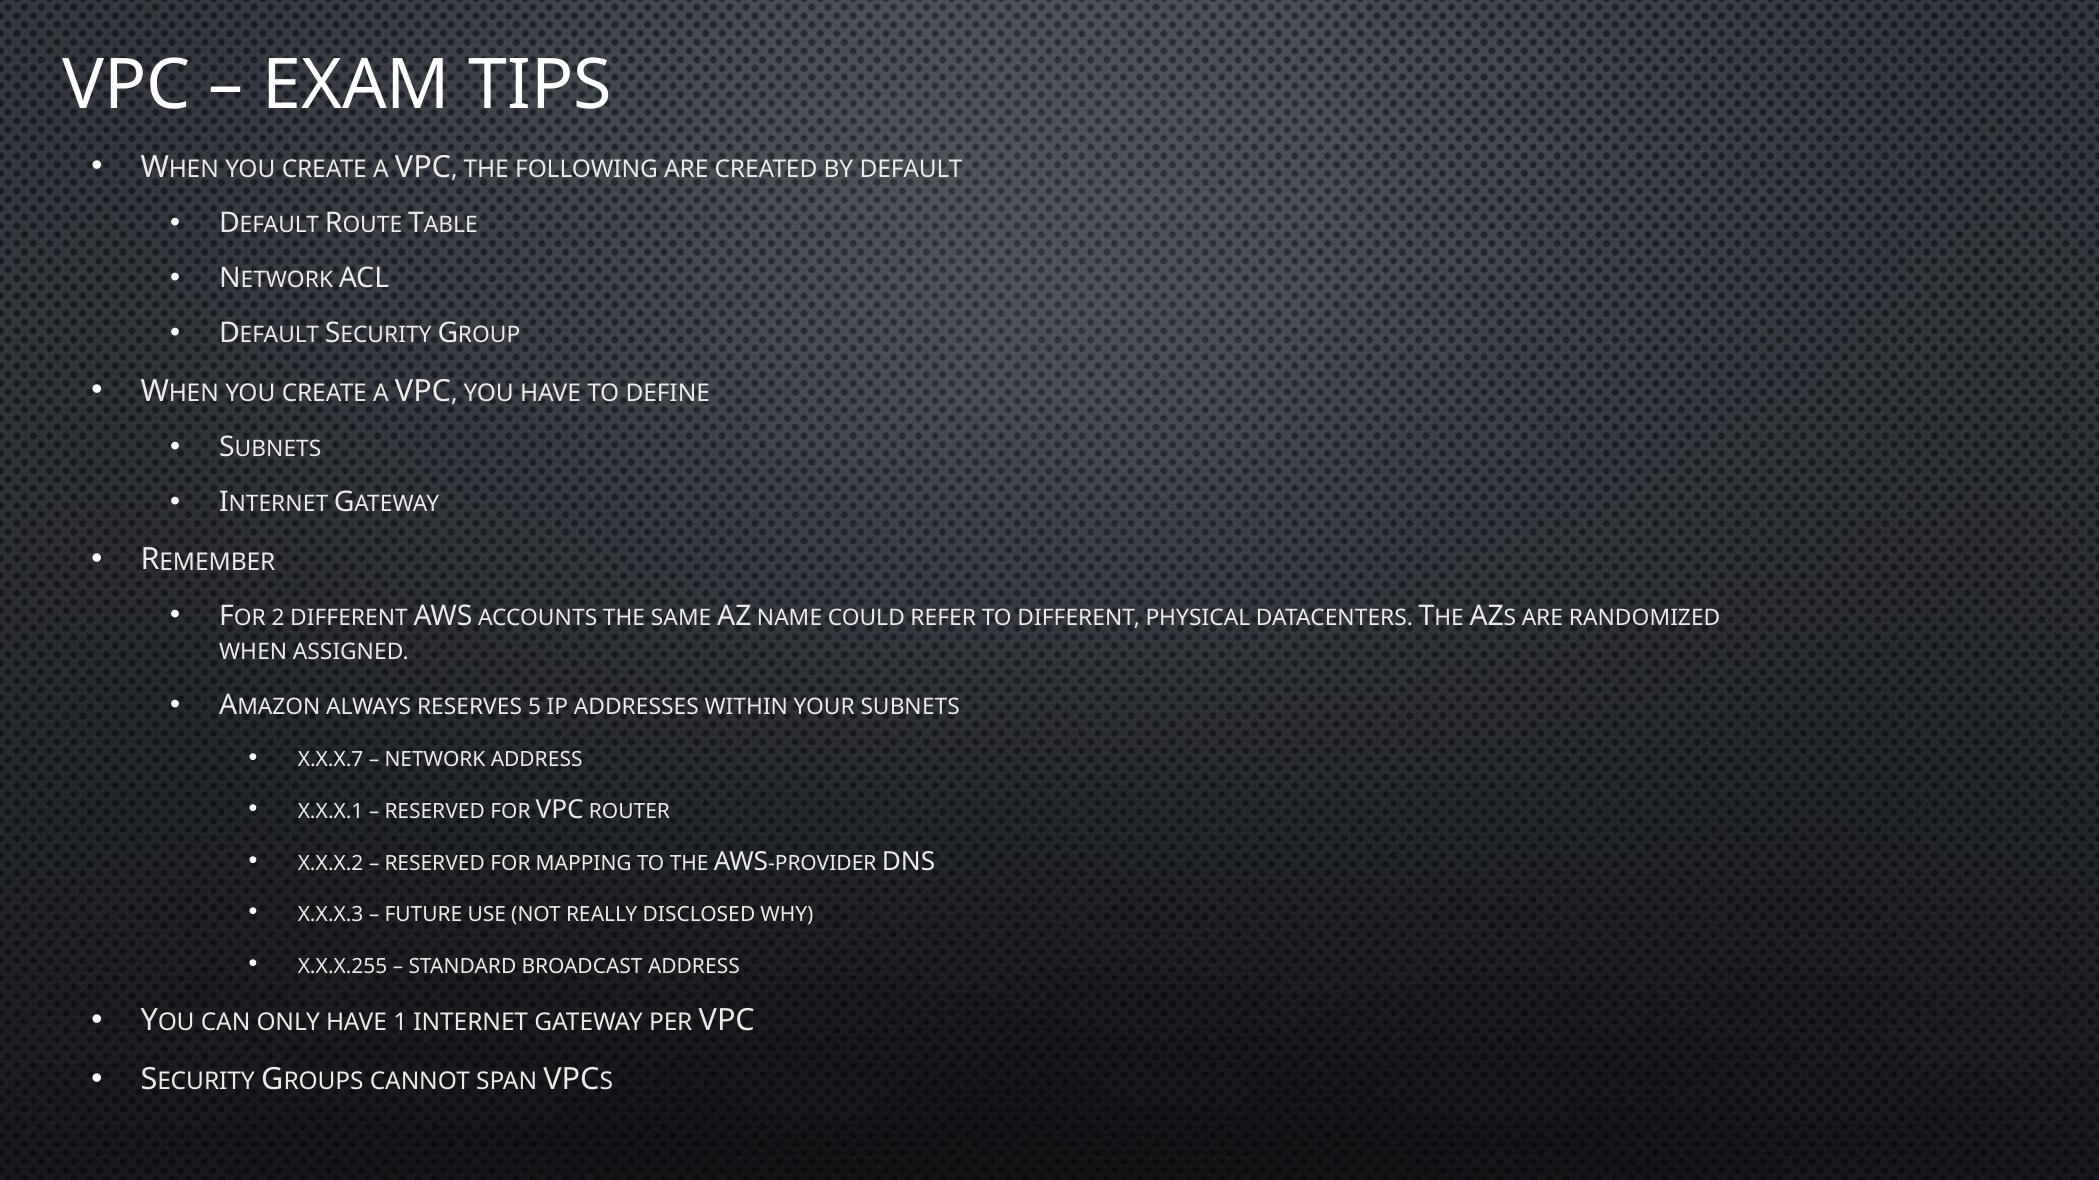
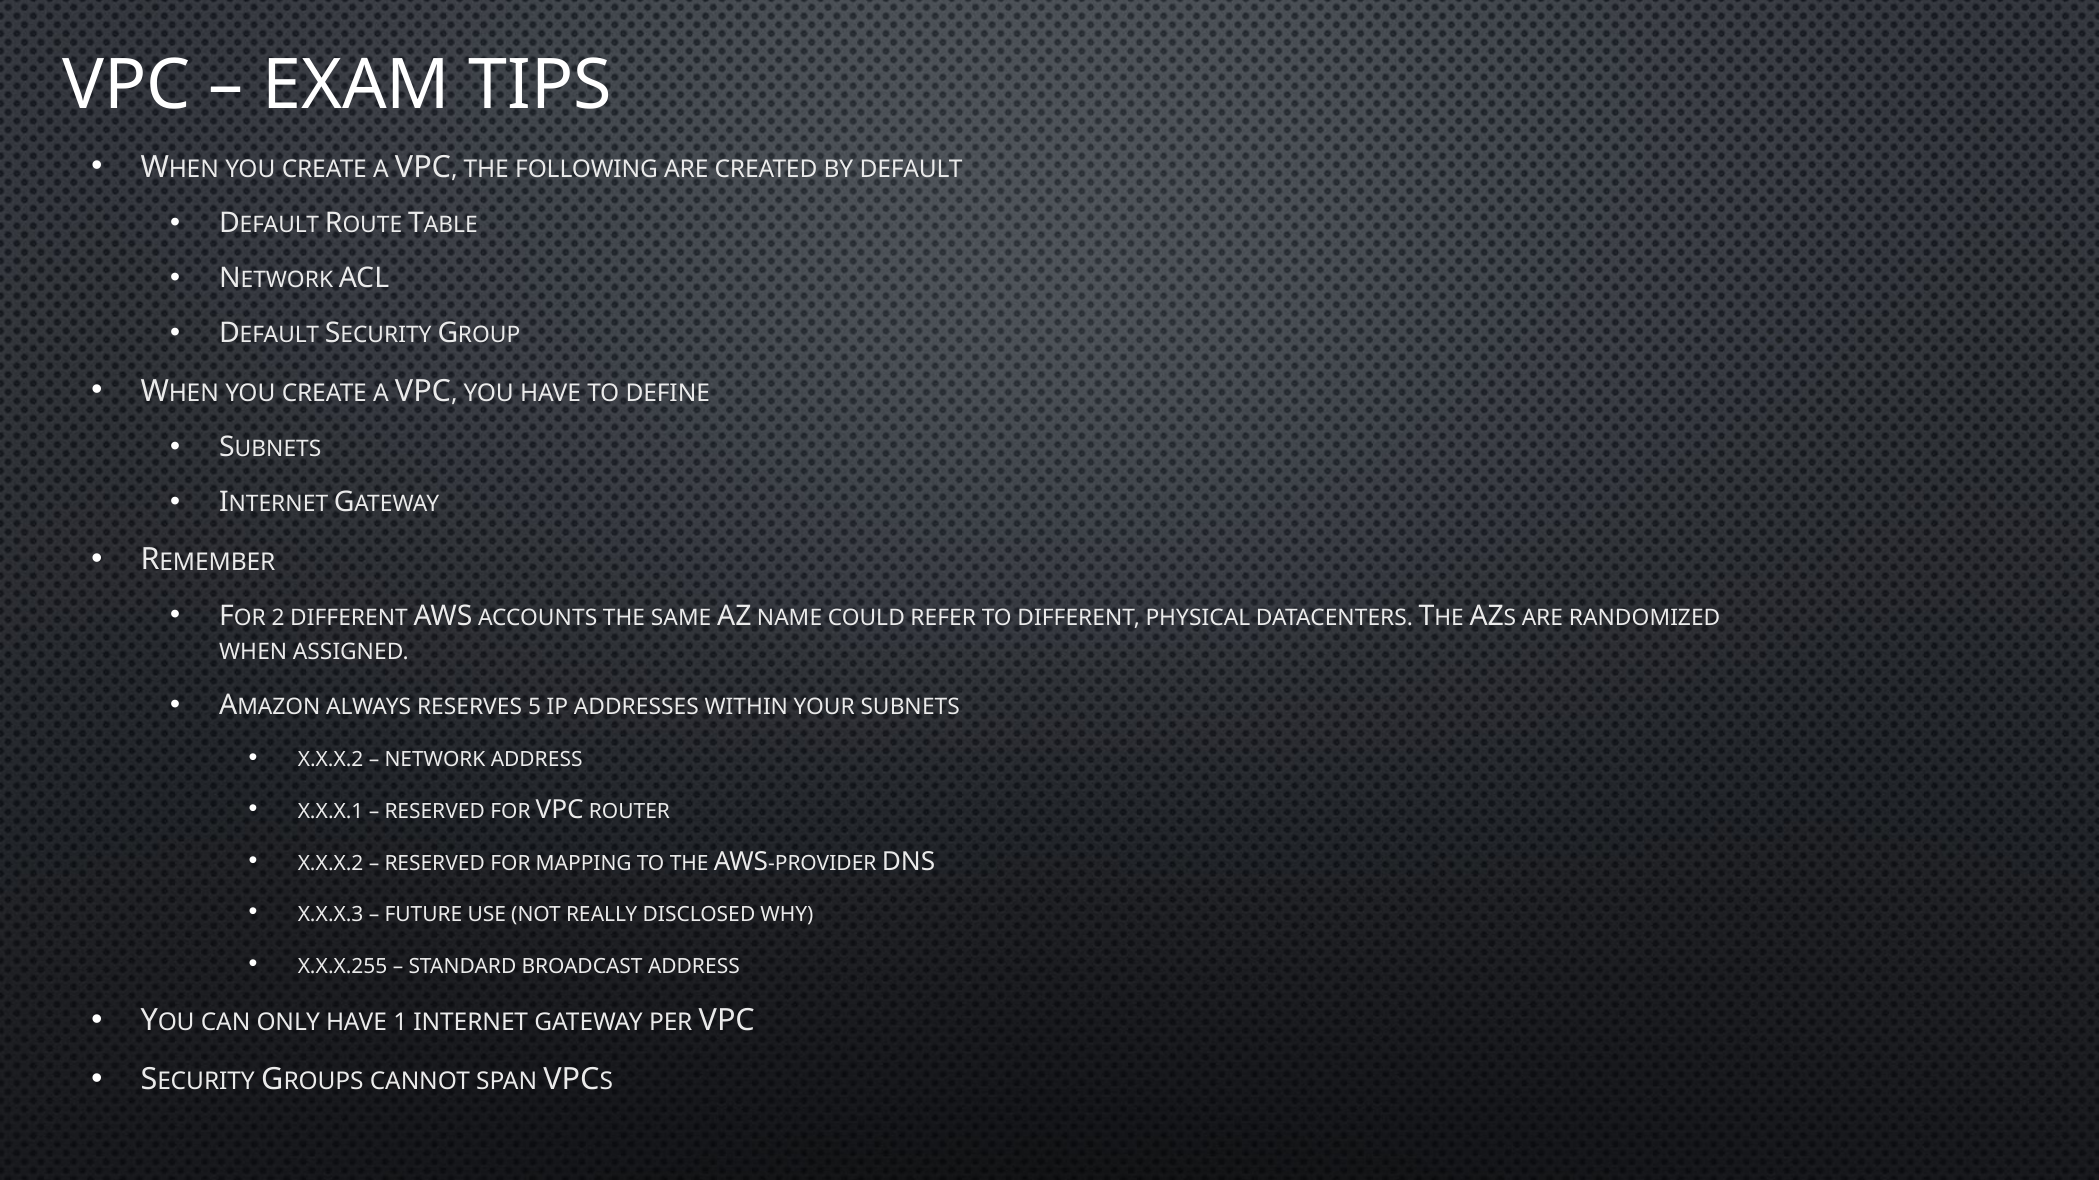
X.X.X.7: X.X.X.7 -> X.X.X.2 (331, 760)
